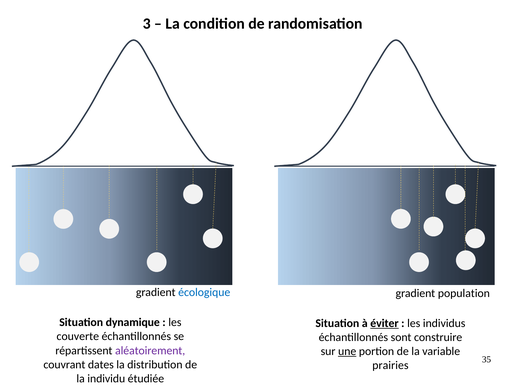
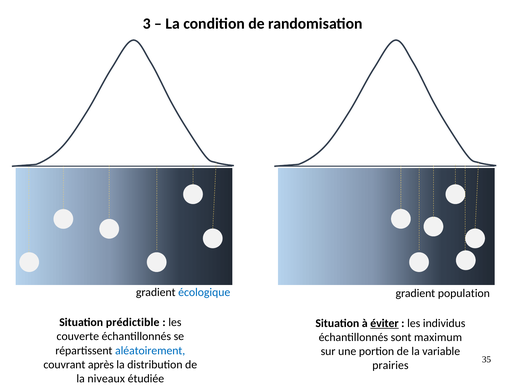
dynamique: dynamique -> prédictible (133, 322)
construire: construire -> maximum (438, 337)
aléatoirement colour: purple -> blue (150, 350)
une underline: present -> none (347, 351)
dates: dates -> après (101, 364)
individu: individu -> niveaux (106, 378)
